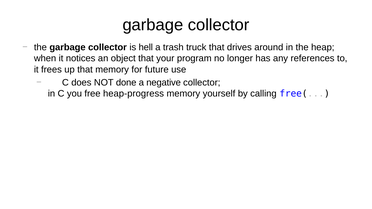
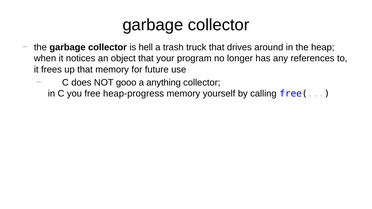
done: done -> gooo (126, 83)
negative: negative -> anything (164, 83)
